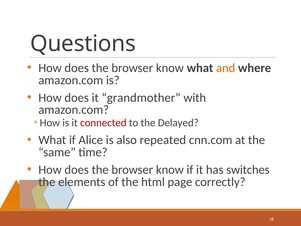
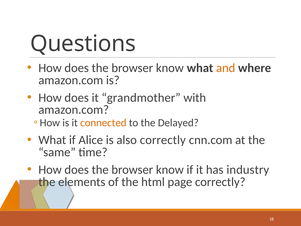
connected colour: red -> orange (103, 123)
also repeated: repeated -> correctly (163, 140)
switches: switches -> industry (248, 170)
